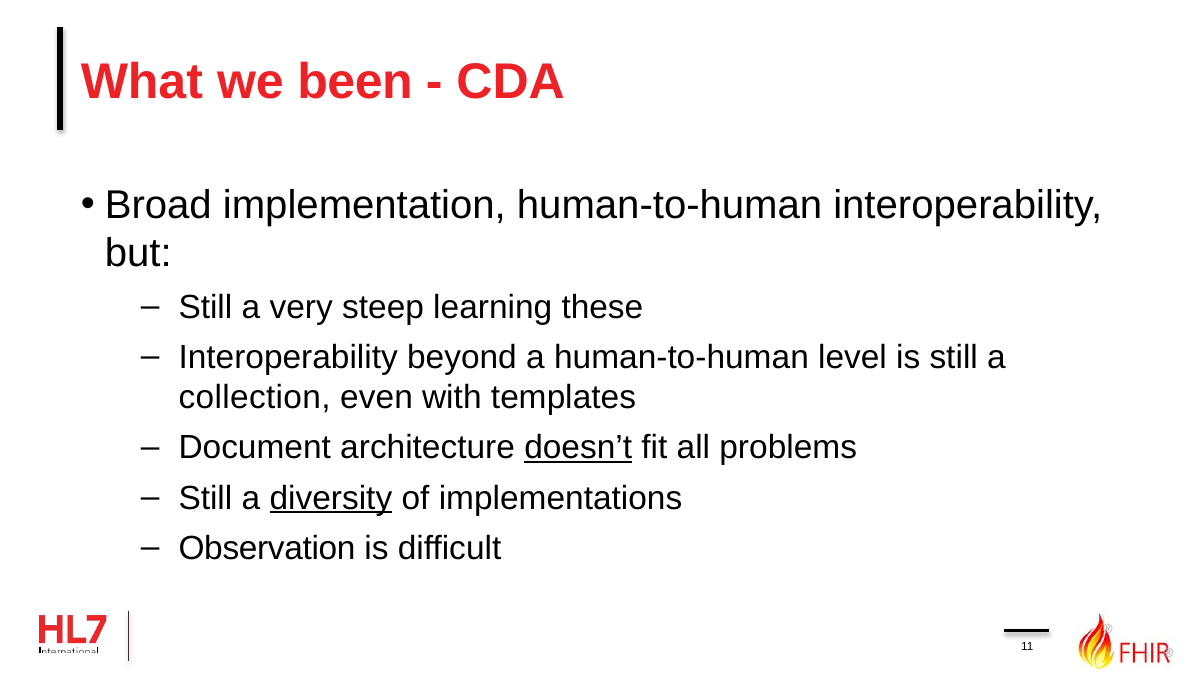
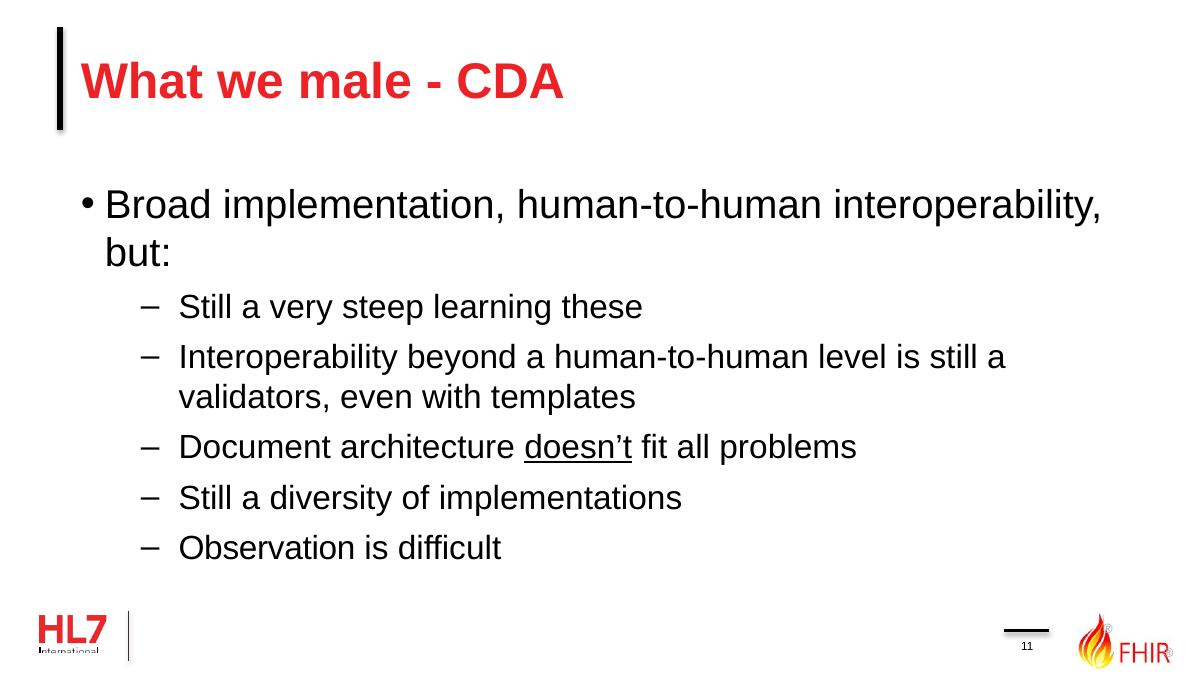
been: been -> male (355, 82)
collection: collection -> validators (255, 398)
diversity underline: present -> none (331, 498)
